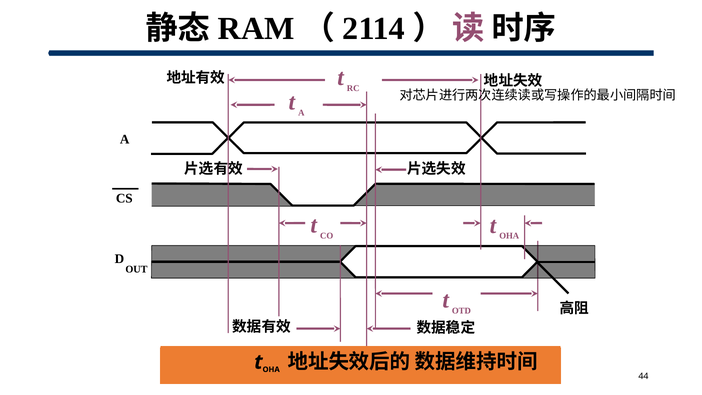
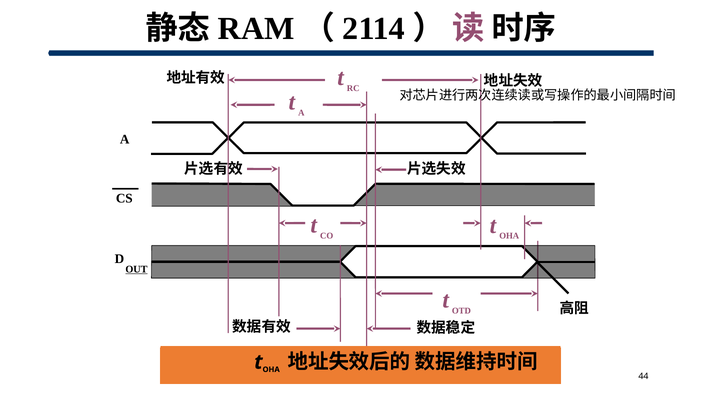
OUT underline: none -> present (136, 269)
